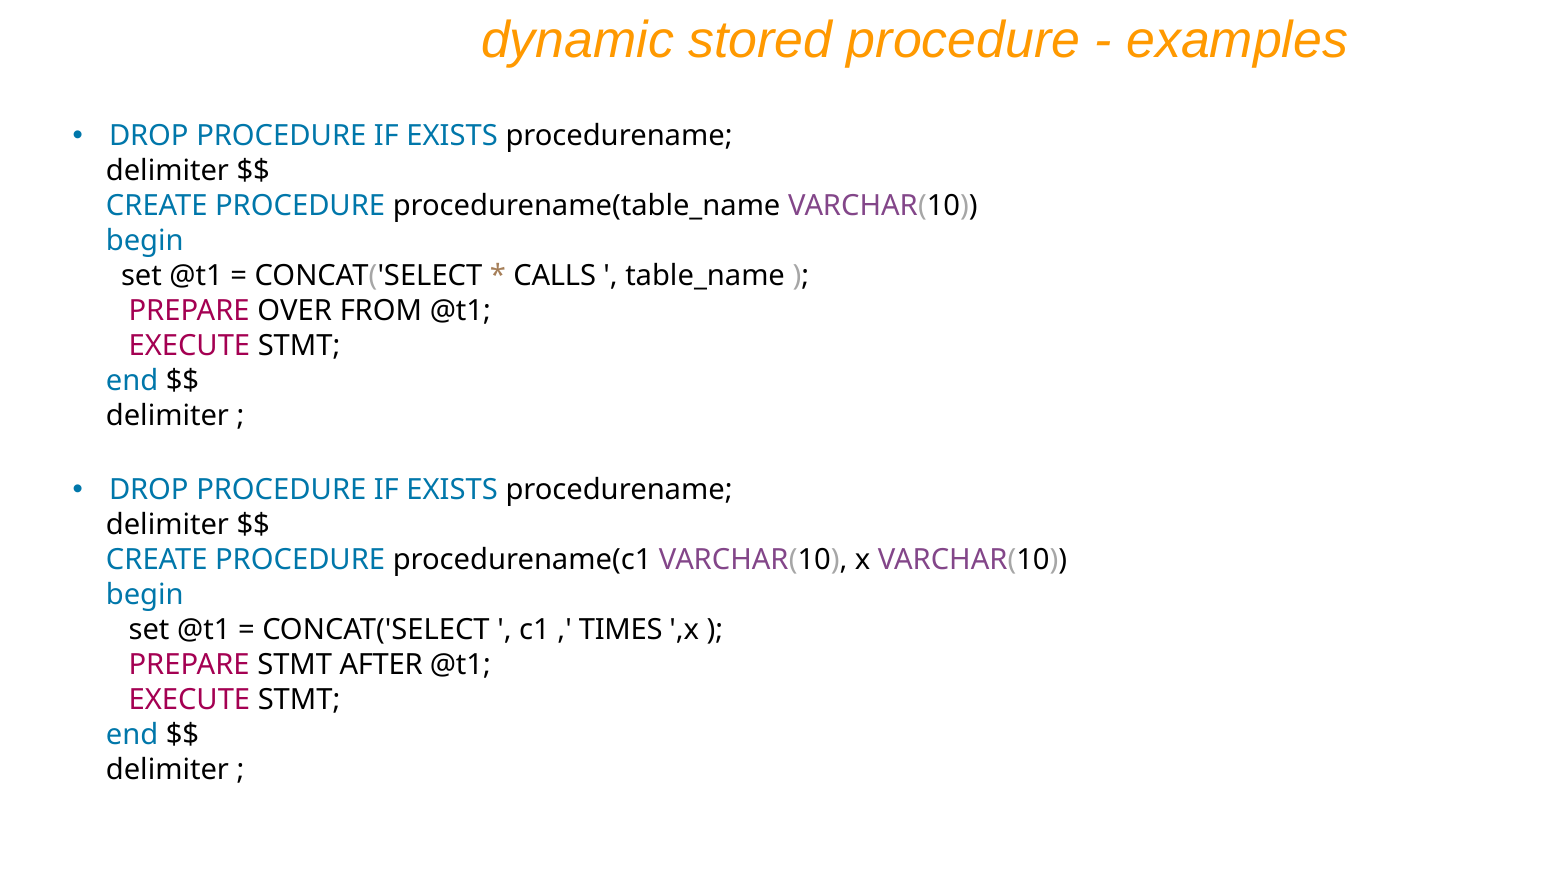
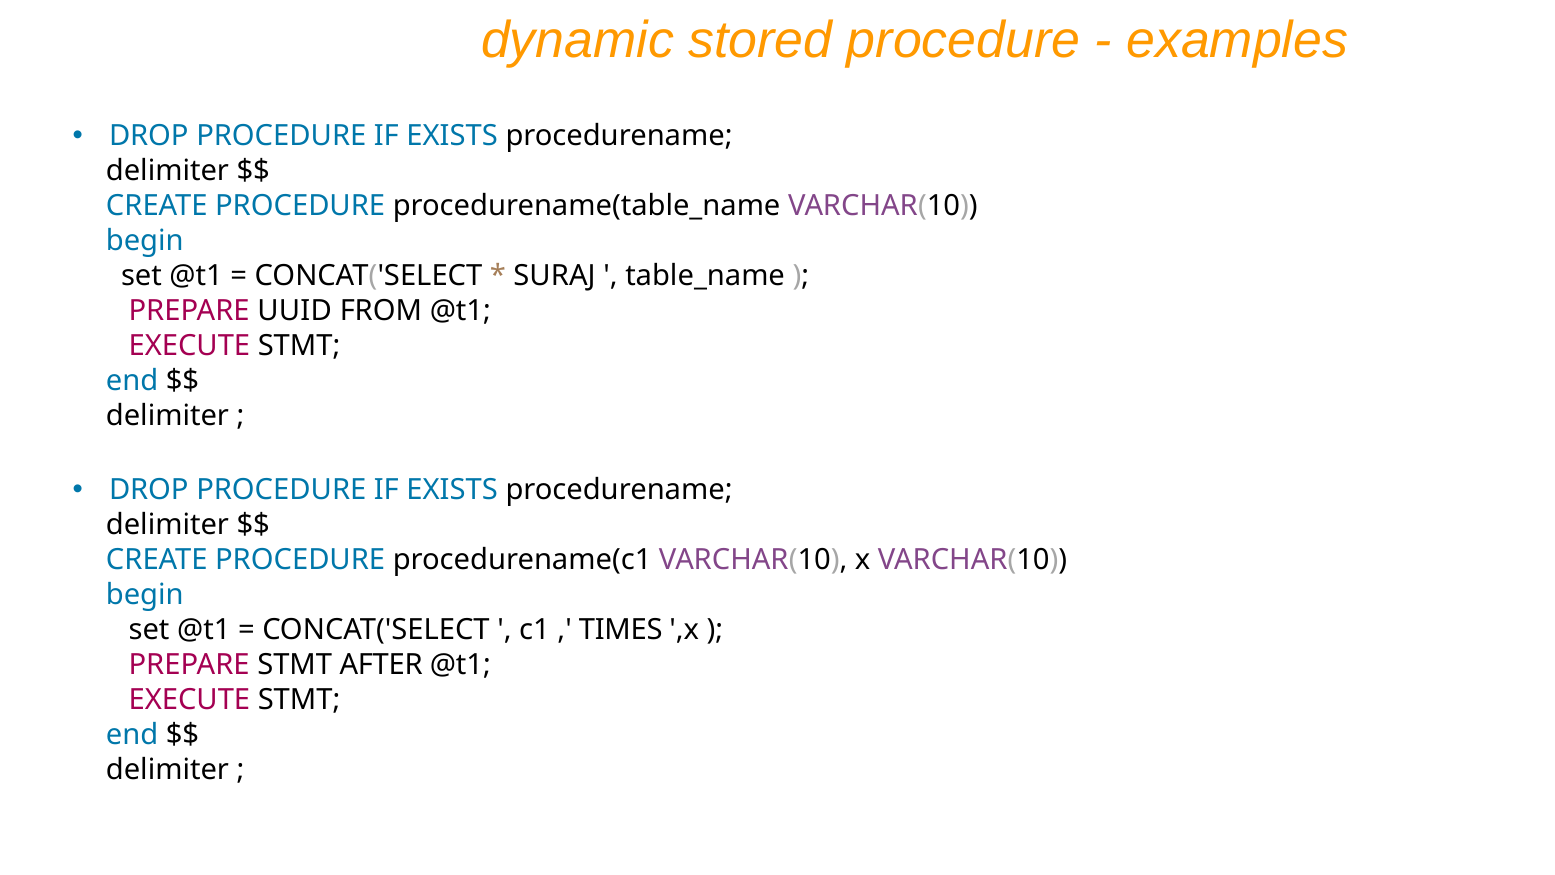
CALLS: CALLS -> SURAJ (555, 276)
OVER: OVER -> UUID (295, 311)
